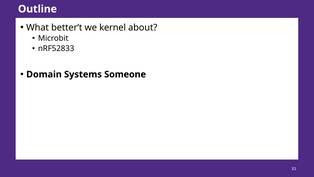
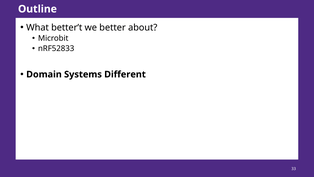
kernel: kernel -> better (113, 27)
Someone: Someone -> Different (125, 74)
